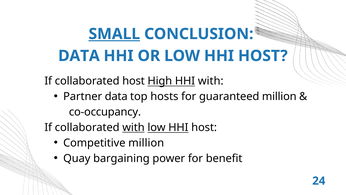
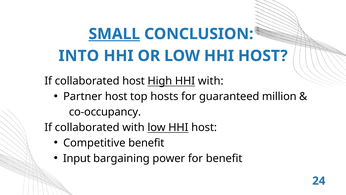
DATA: DATA -> INTO (79, 56)
Partner data: data -> host (116, 96)
with underline: present -> none (133, 127)
Competitive million: million -> benefit (146, 143)
Quay: Quay -> Input (77, 158)
